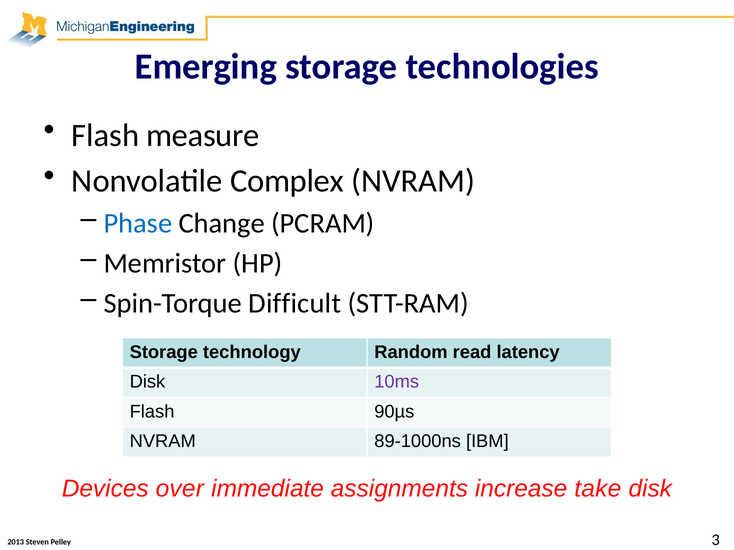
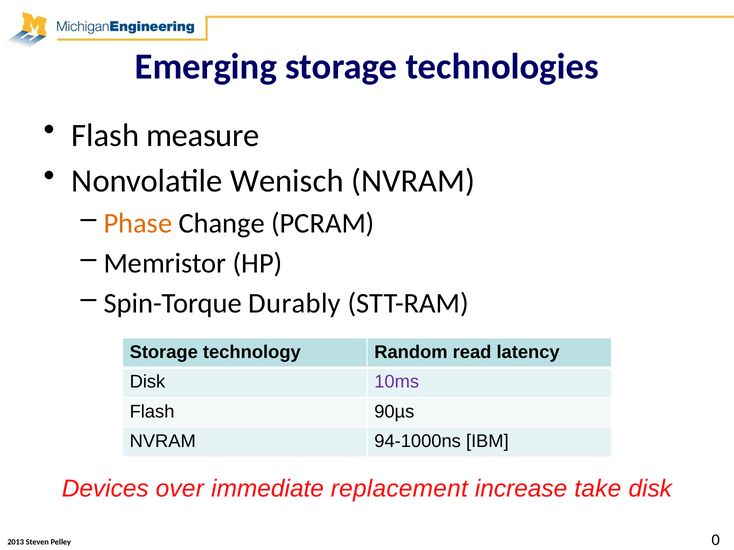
Complex: Complex -> Wenisch (287, 181)
Phase colour: blue -> orange (138, 223)
Difficult: Difficult -> Durably (295, 303)
89-1000ns: 89-1000ns -> 94-1000ns (418, 442)
assignments: assignments -> replacement (399, 489)
3: 3 -> 0 (716, 541)
